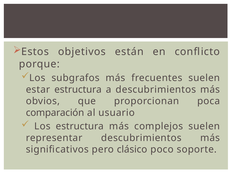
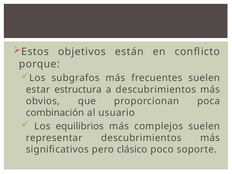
comparación: comparación -> combinación (55, 113)
Los estructura: estructura -> equilibrios (80, 126)
